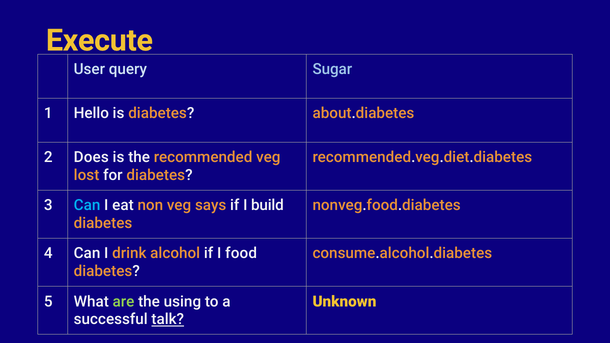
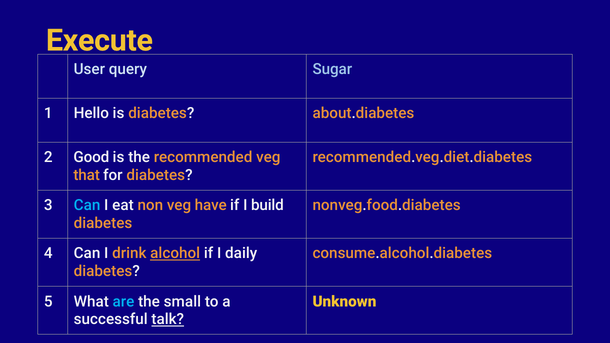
Does: Does -> Good (91, 157)
lost: lost -> that (87, 175)
says: says -> have (211, 205)
alcohol underline: none -> present (175, 254)
food: food -> daily (241, 254)
are colour: light green -> light blue (123, 302)
using: using -> small (182, 302)
